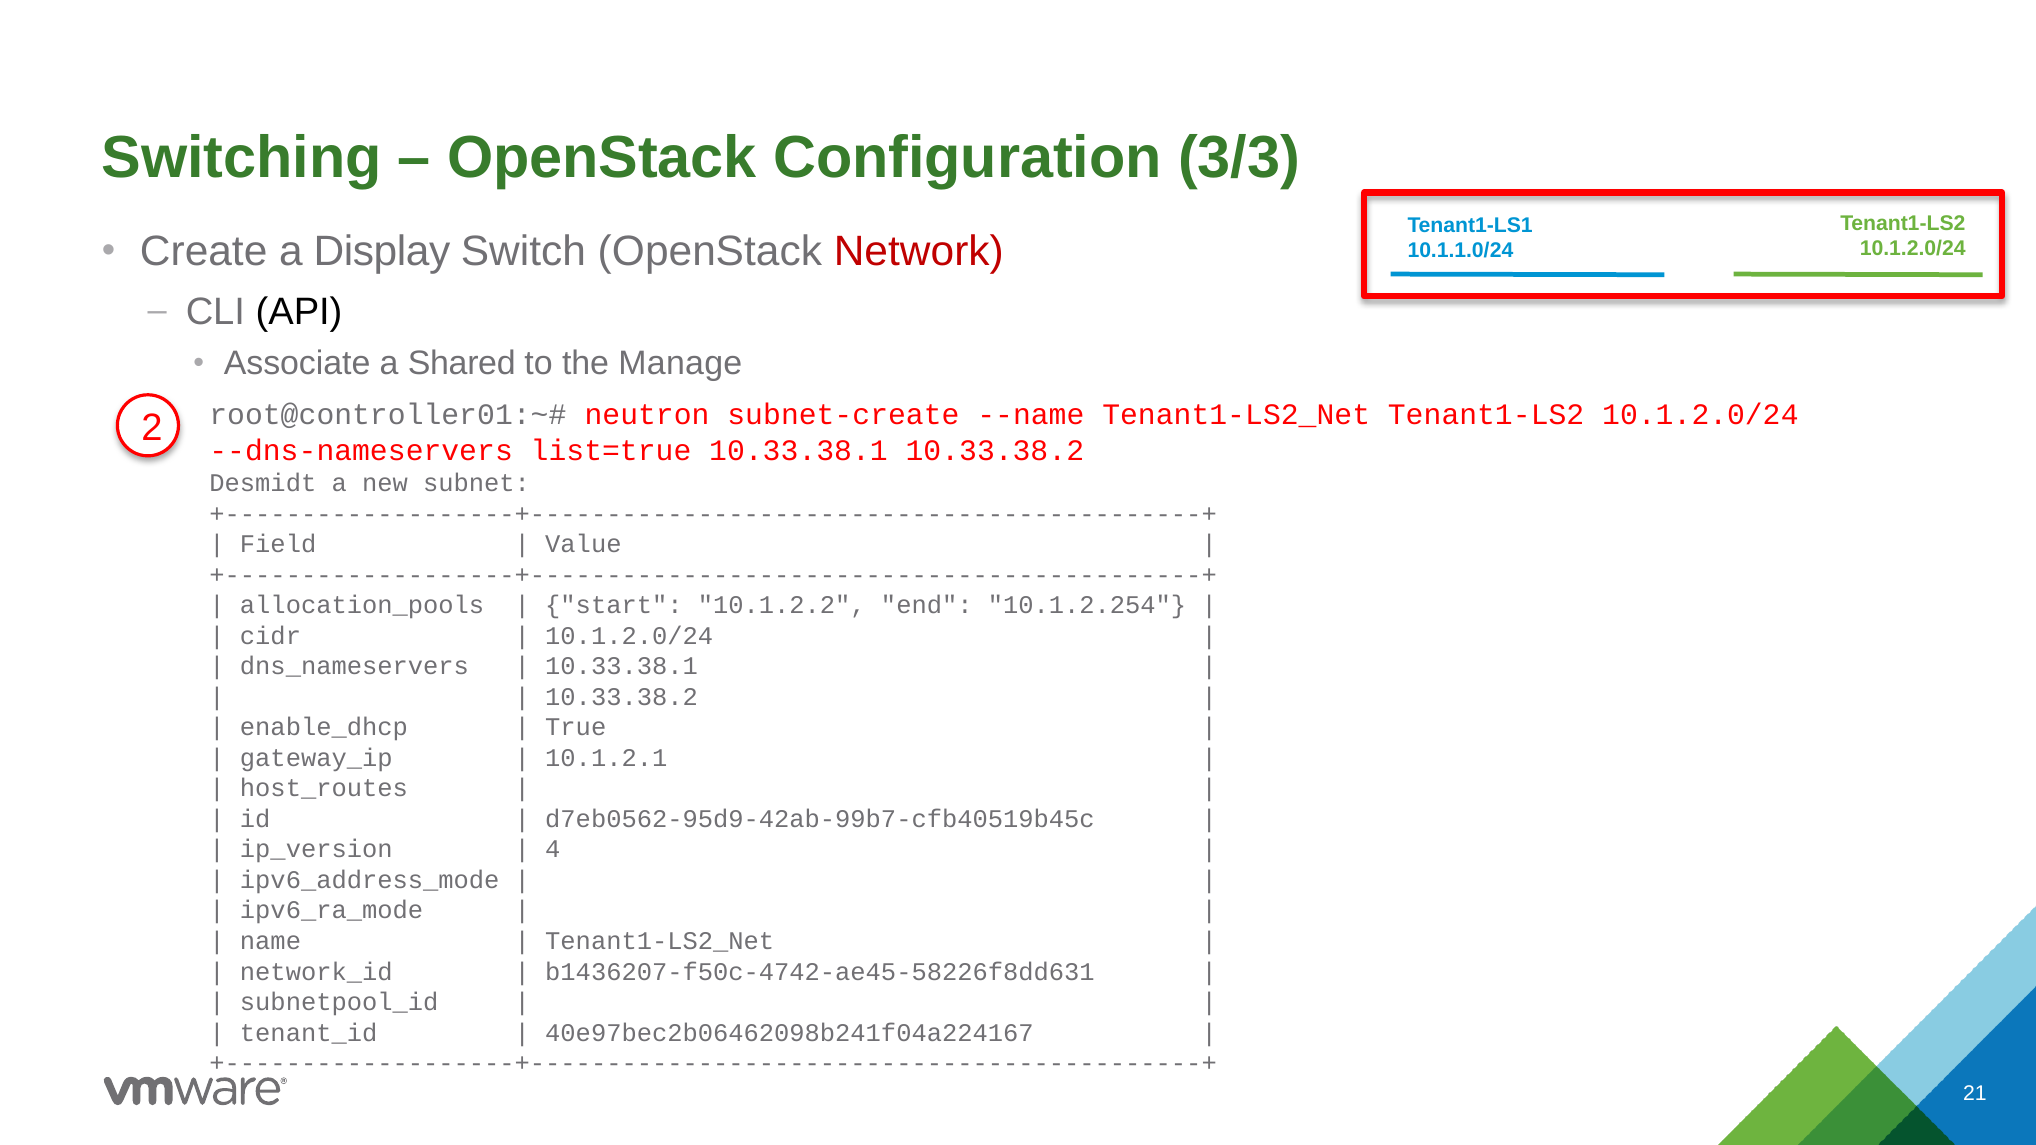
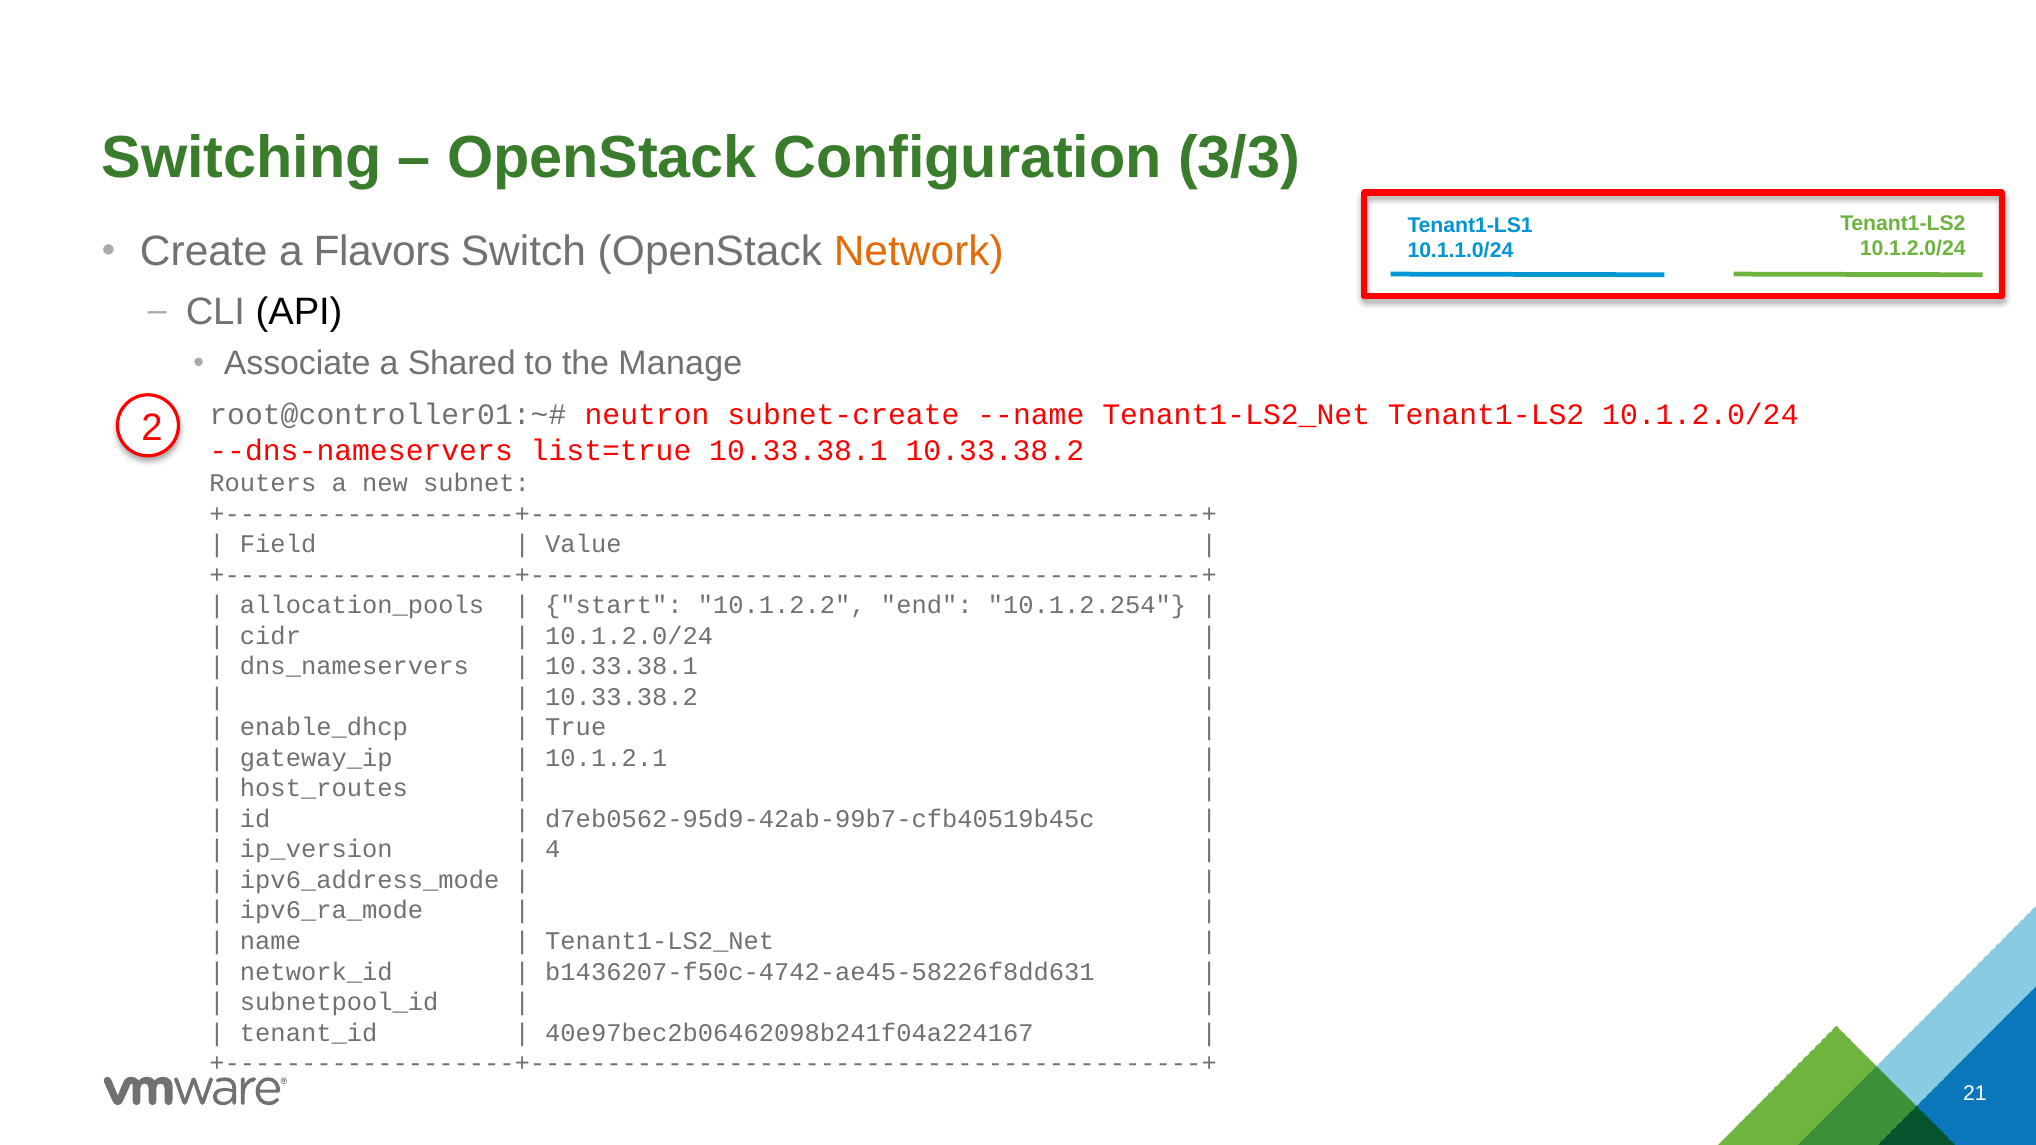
Display: Display -> Flavors (382, 252)
Network colour: red -> orange (919, 252)
Desmidt: Desmidt -> Routers (263, 483)
